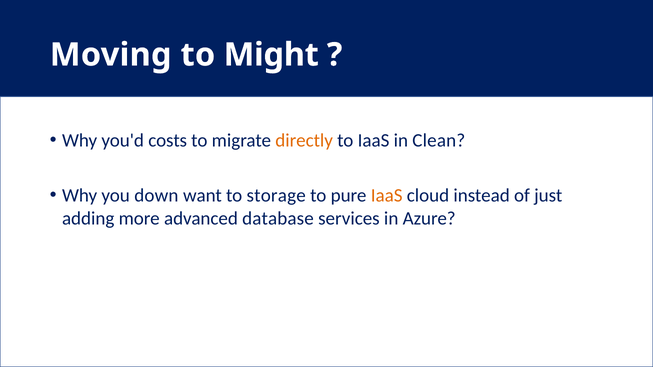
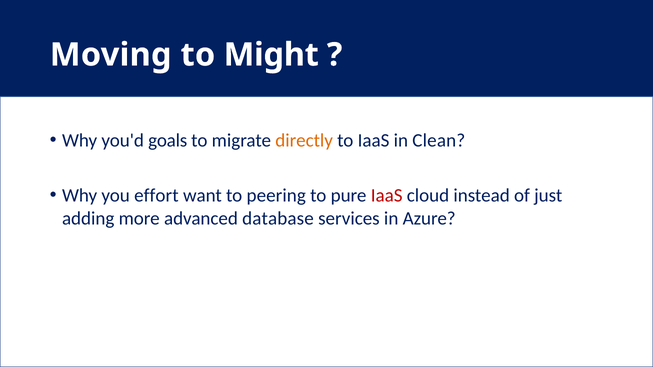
costs: costs -> goals (168, 141)
down: down -> effort (156, 196)
storage: storage -> peering (276, 196)
IaaS colour: orange -> red (387, 196)
